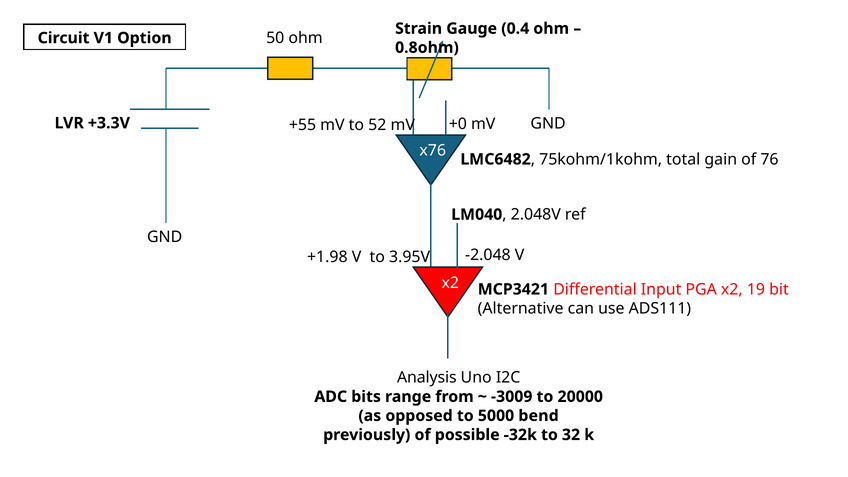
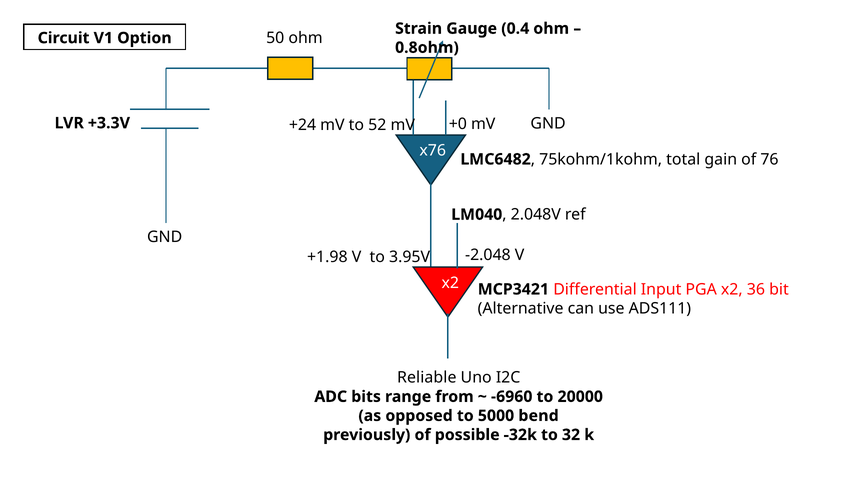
+55: +55 -> +24 (302, 125)
19: 19 -> 36 (756, 289)
Analysis: Analysis -> Reliable (427, 378)
-3009: -3009 -> -6960 (512, 397)
